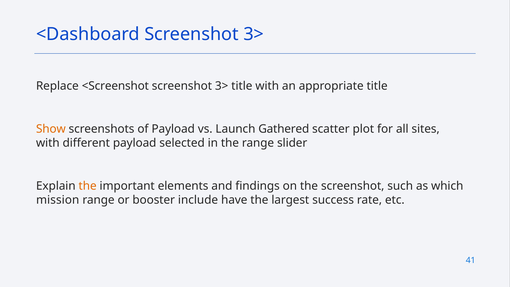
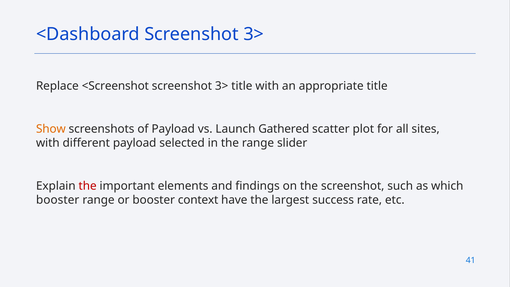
the colour: orange -> red (88, 186)
mission: mission -> booster (58, 200)
include: include -> context (198, 200)
